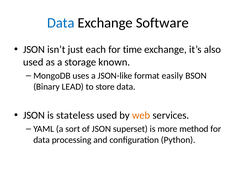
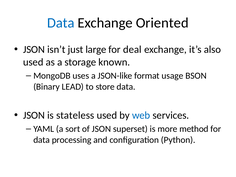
Software: Software -> Oriented (162, 23)
each: each -> large (96, 50)
time: time -> deal (132, 50)
easily: easily -> usage (173, 76)
web colour: orange -> blue (141, 115)
